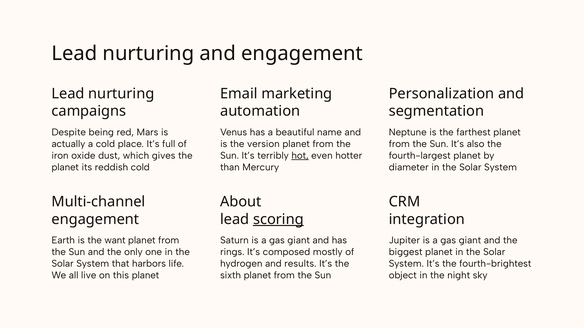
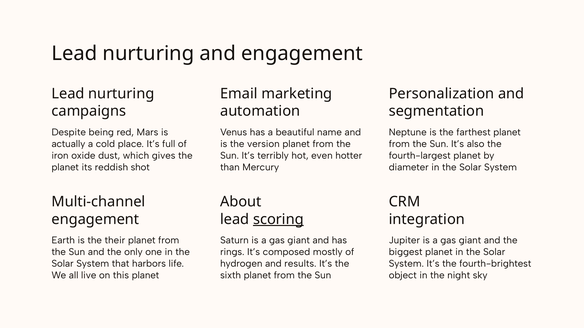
hot underline: present -> none (300, 156)
reddish cold: cold -> shot (140, 167)
want: want -> their (115, 241)
